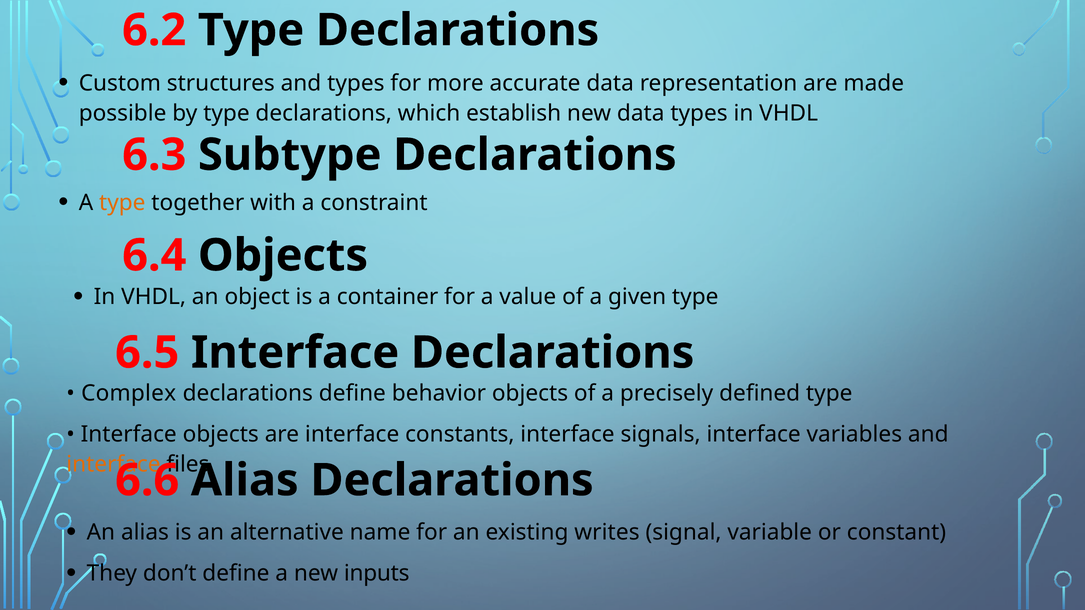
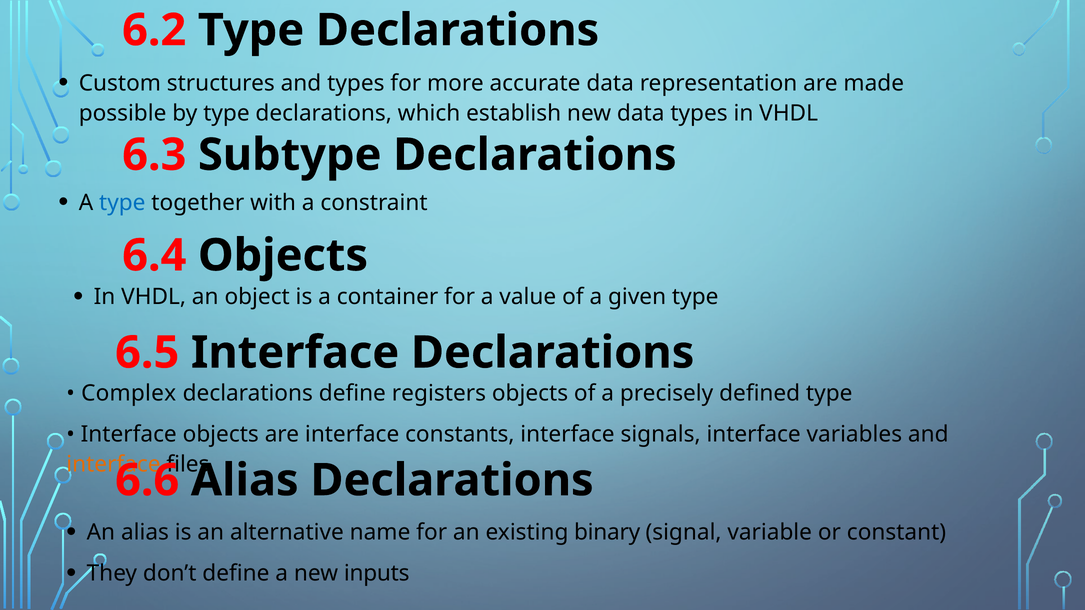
type colour: orange -> blue (122, 203)
behavior: behavior -> registers (439, 393)
writes: writes -> binary (607, 533)
